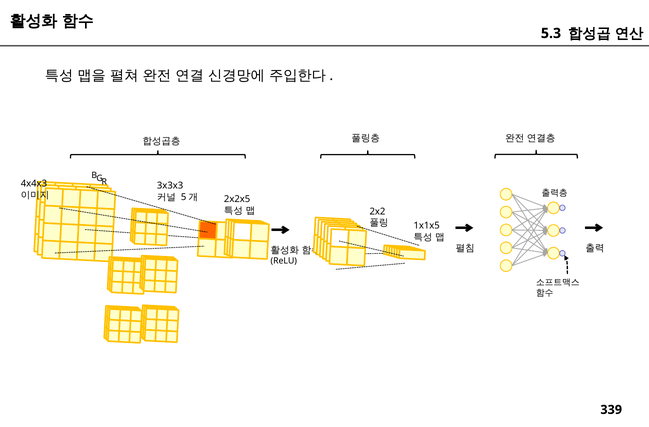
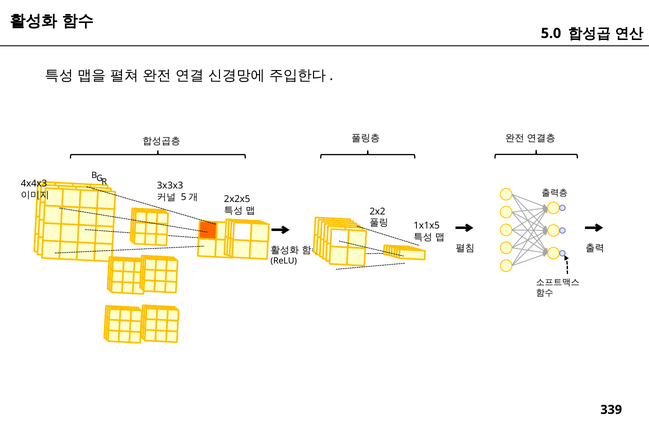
5.3: 5.3 -> 5.0 (551, 33)
